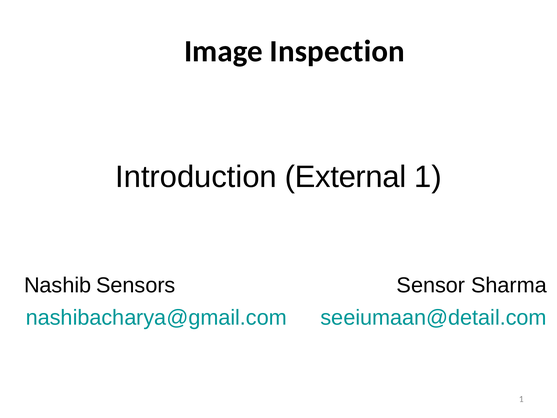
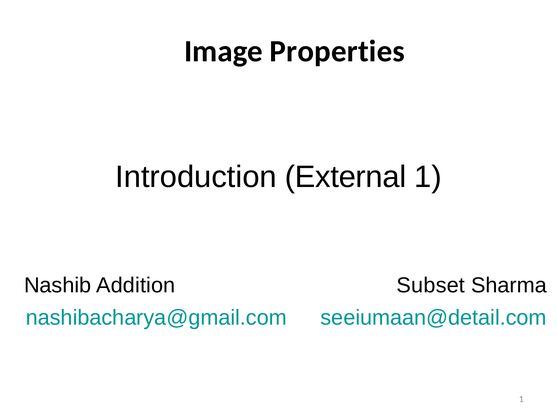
Inspection: Inspection -> Properties (337, 51)
Sensors: Sensors -> Addition (136, 285)
Sensor: Sensor -> Subset (431, 285)
